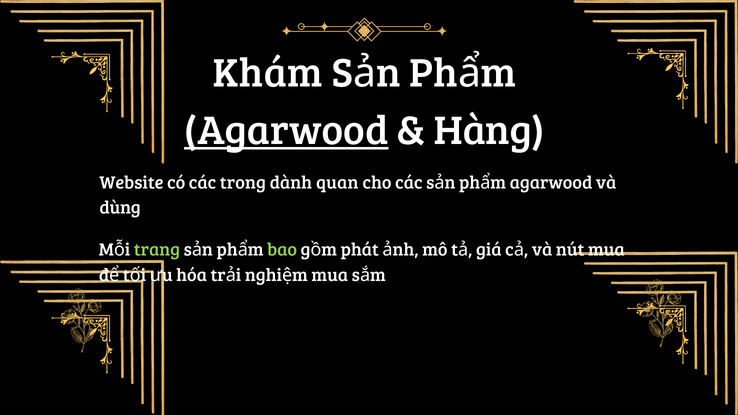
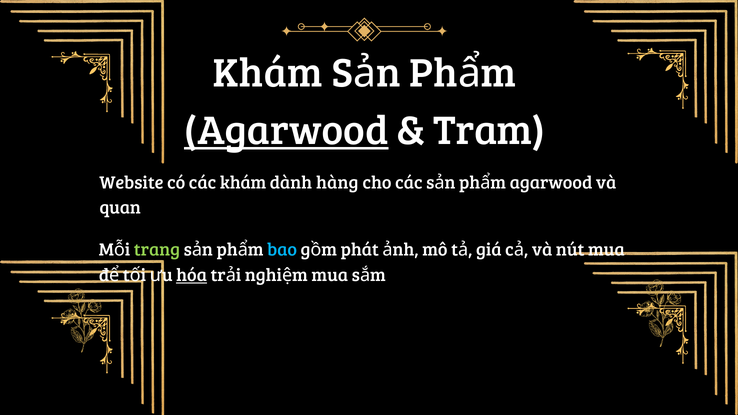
Hàng: Hàng -> Tram (489, 131)
các trong: trong -> khám (243, 183)
quan: quan -> hàng (337, 183)
dùng: dùng -> quan (120, 208)
bao colour: light green -> light blue (282, 250)
hóa underline: none -> present (192, 275)
